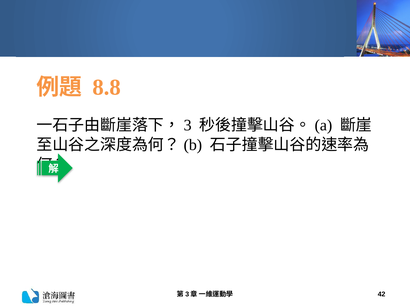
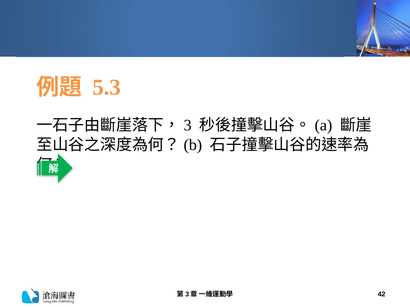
8.8: 8.8 -> 5.3 (107, 87)
